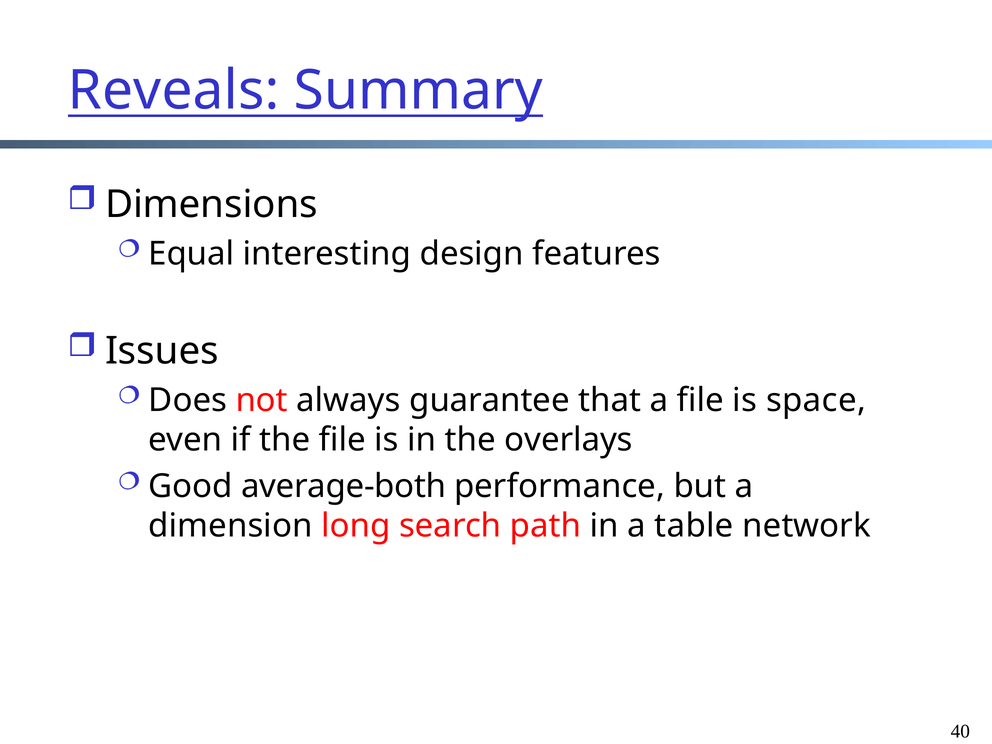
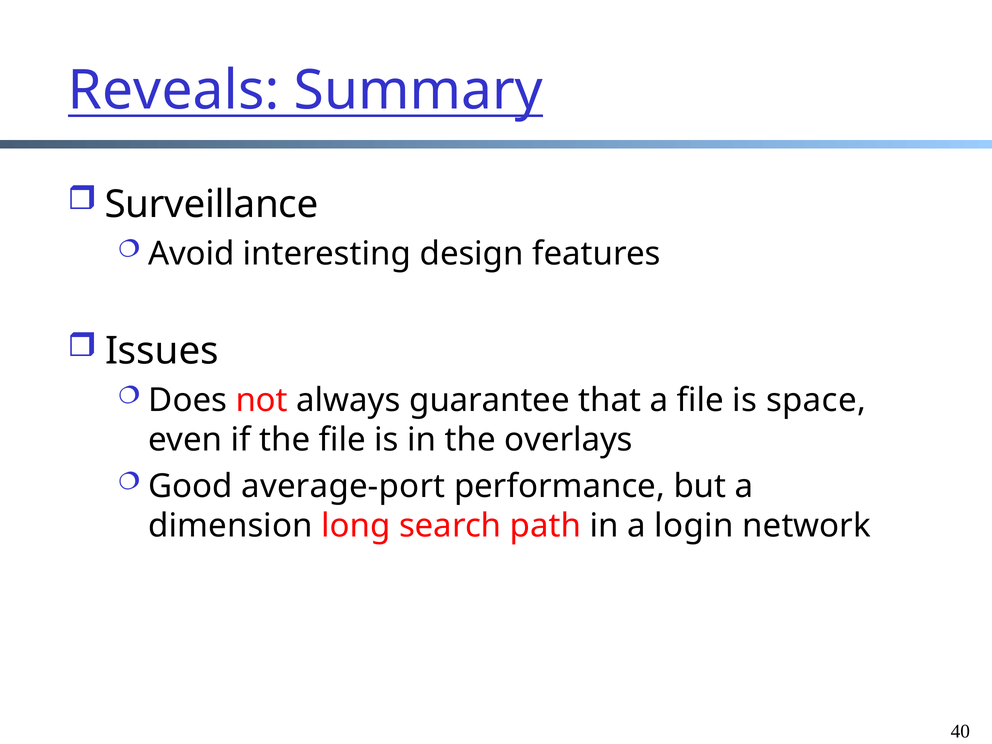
Dimensions: Dimensions -> Surveillance (211, 204)
Equal: Equal -> Avoid (191, 254)
average-both: average-both -> average-port (343, 486)
table: table -> login (694, 526)
